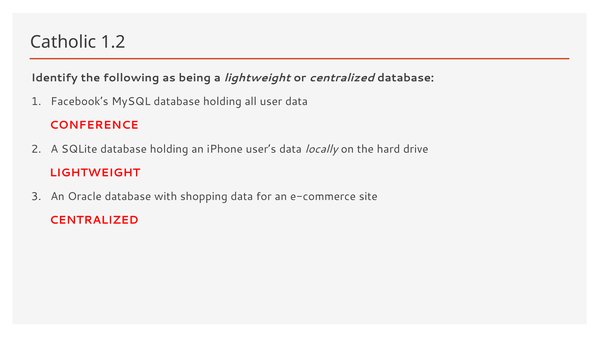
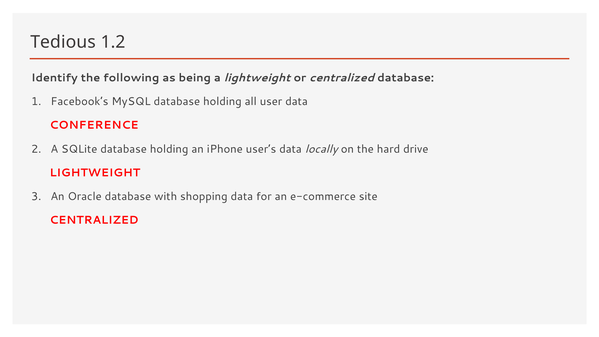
Catholic: Catholic -> Tedious (63, 42)
